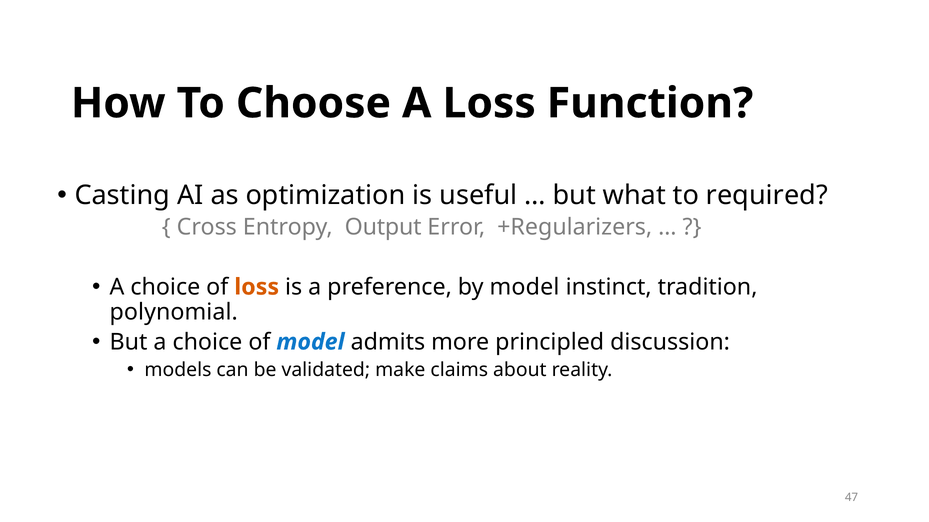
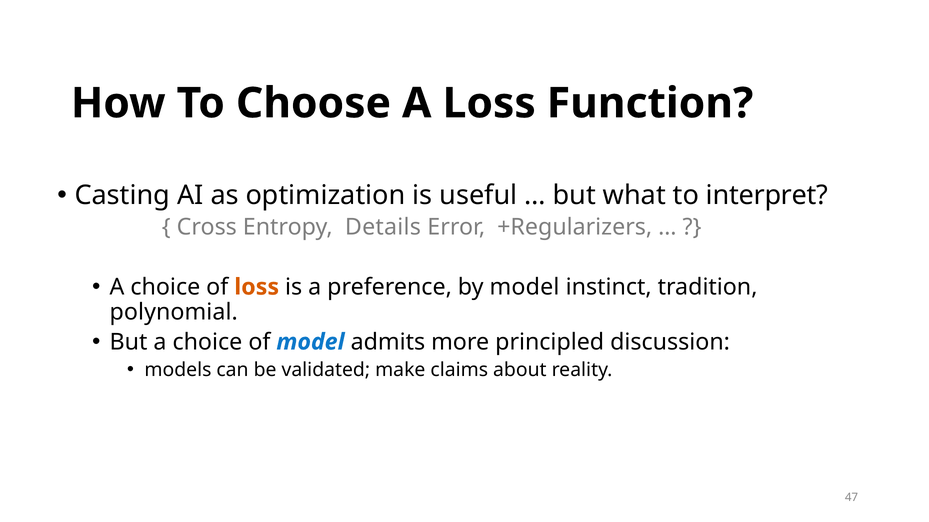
required: required -> interpret (767, 195)
Output: Output -> Details (383, 227)
